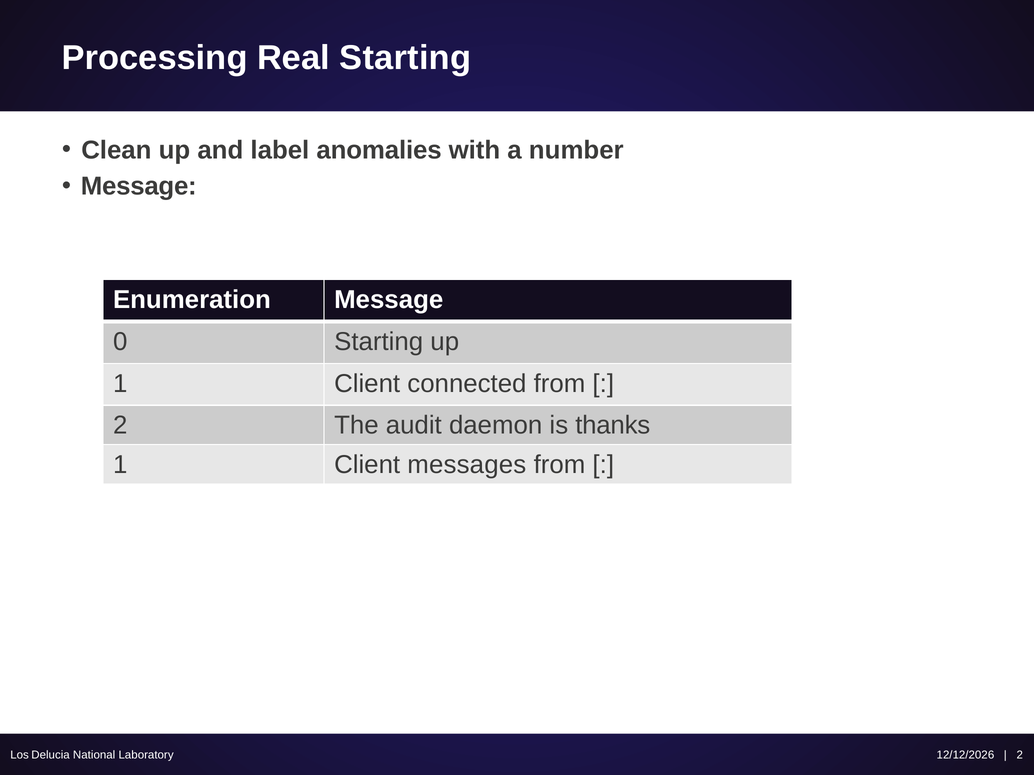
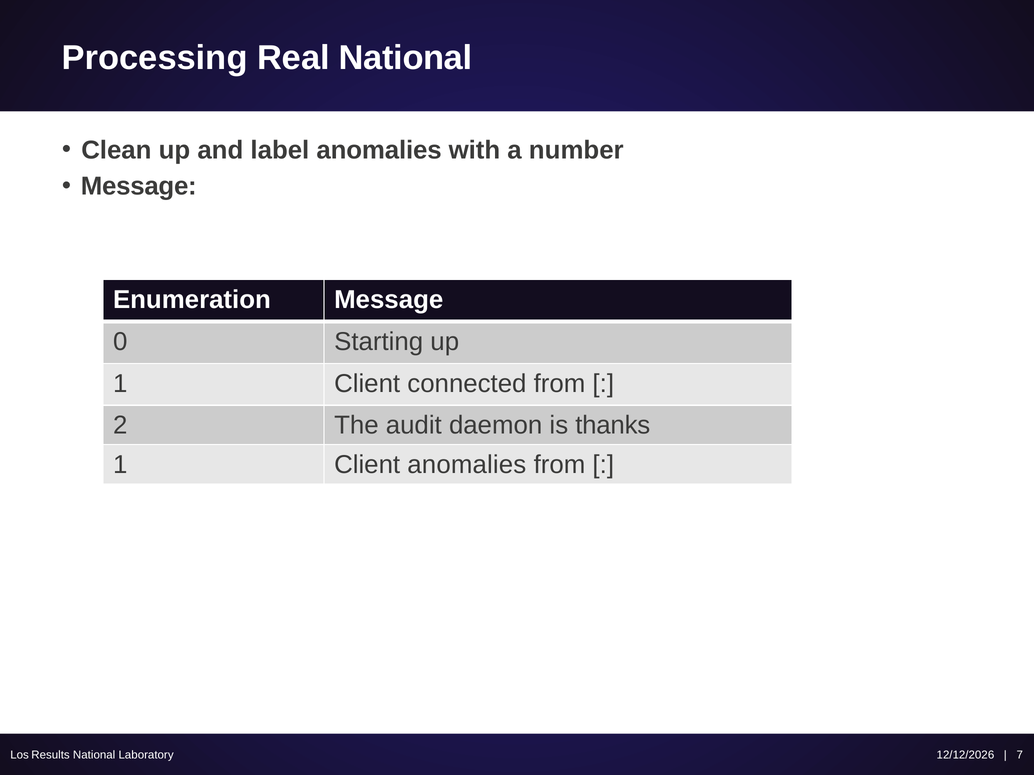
Real Starting: Starting -> National (406, 58)
Client messages: messages -> anomalies (467, 465)
Delucia: Delucia -> Results (51, 756)
2: 2 -> 7 (1020, 756)
